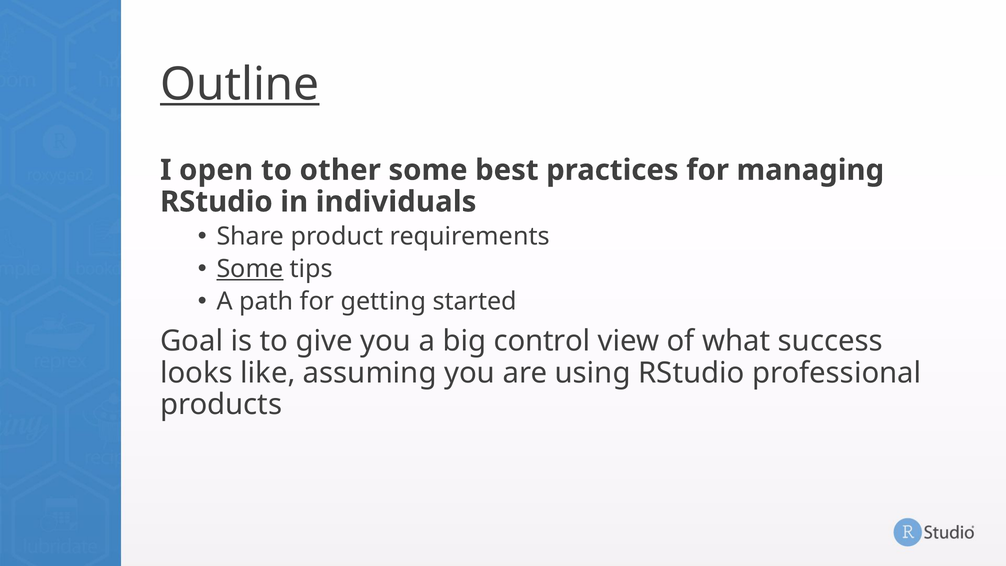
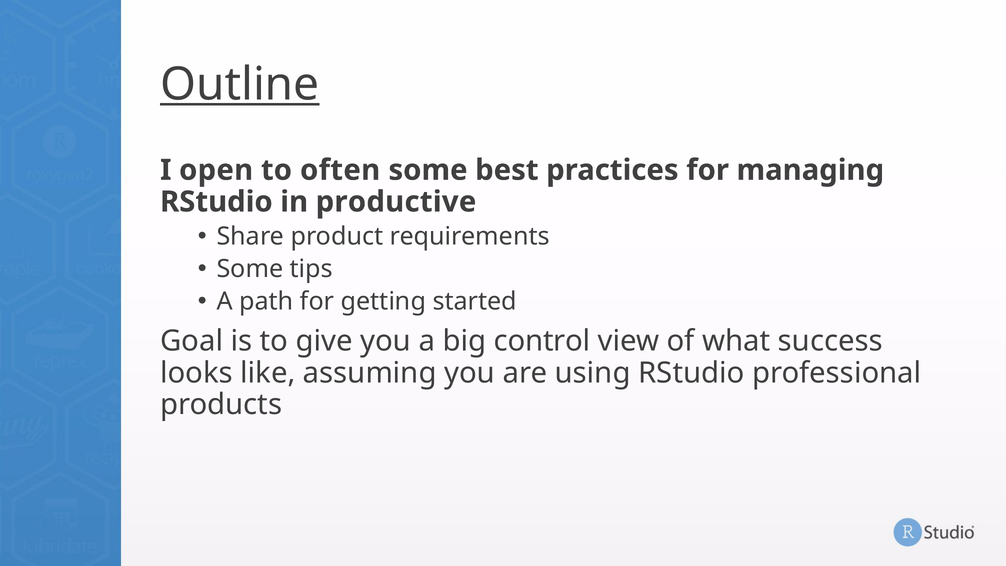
other: other -> often (340, 170)
individuals: individuals -> productive (396, 202)
Some underline: present -> none (250, 269)
